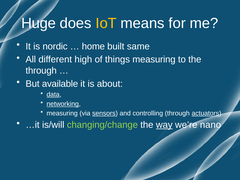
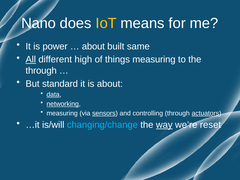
Huge: Huge -> Nano (39, 23)
nordic: nordic -> power (55, 46)
home: home -> about (93, 46)
All underline: none -> present (31, 59)
available: available -> standard (60, 84)
changing/change colour: light green -> light blue (102, 125)
nano: nano -> reset (211, 125)
